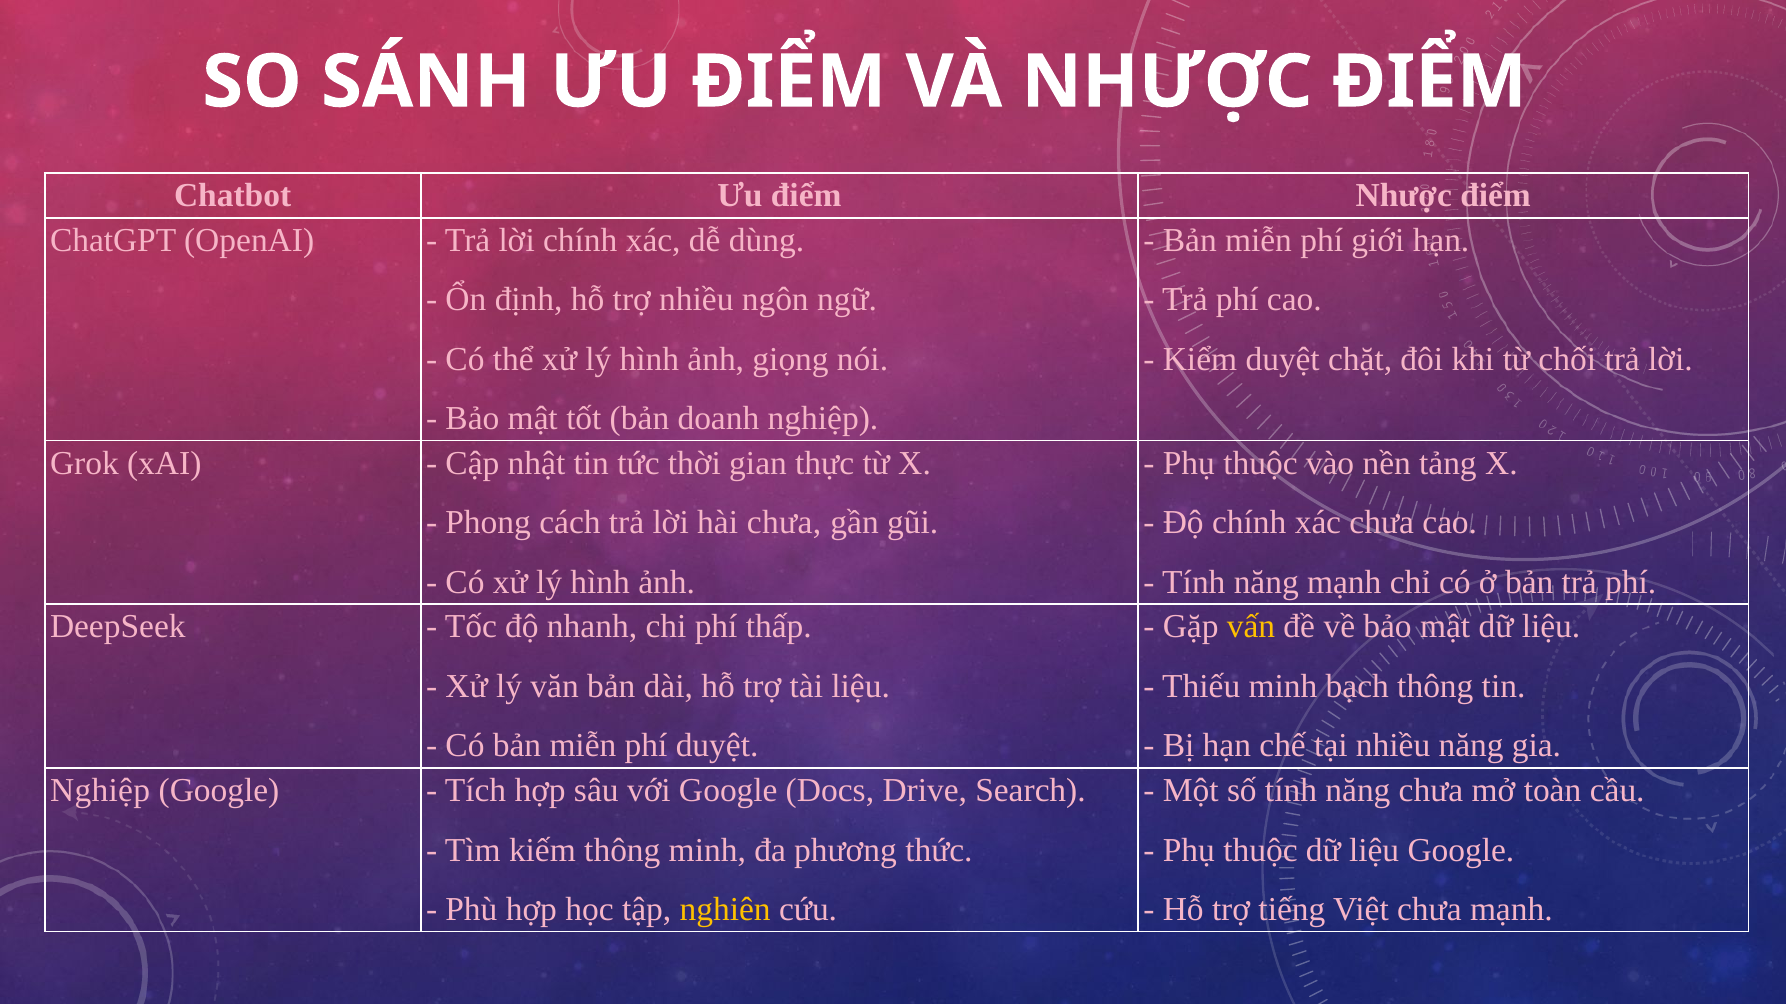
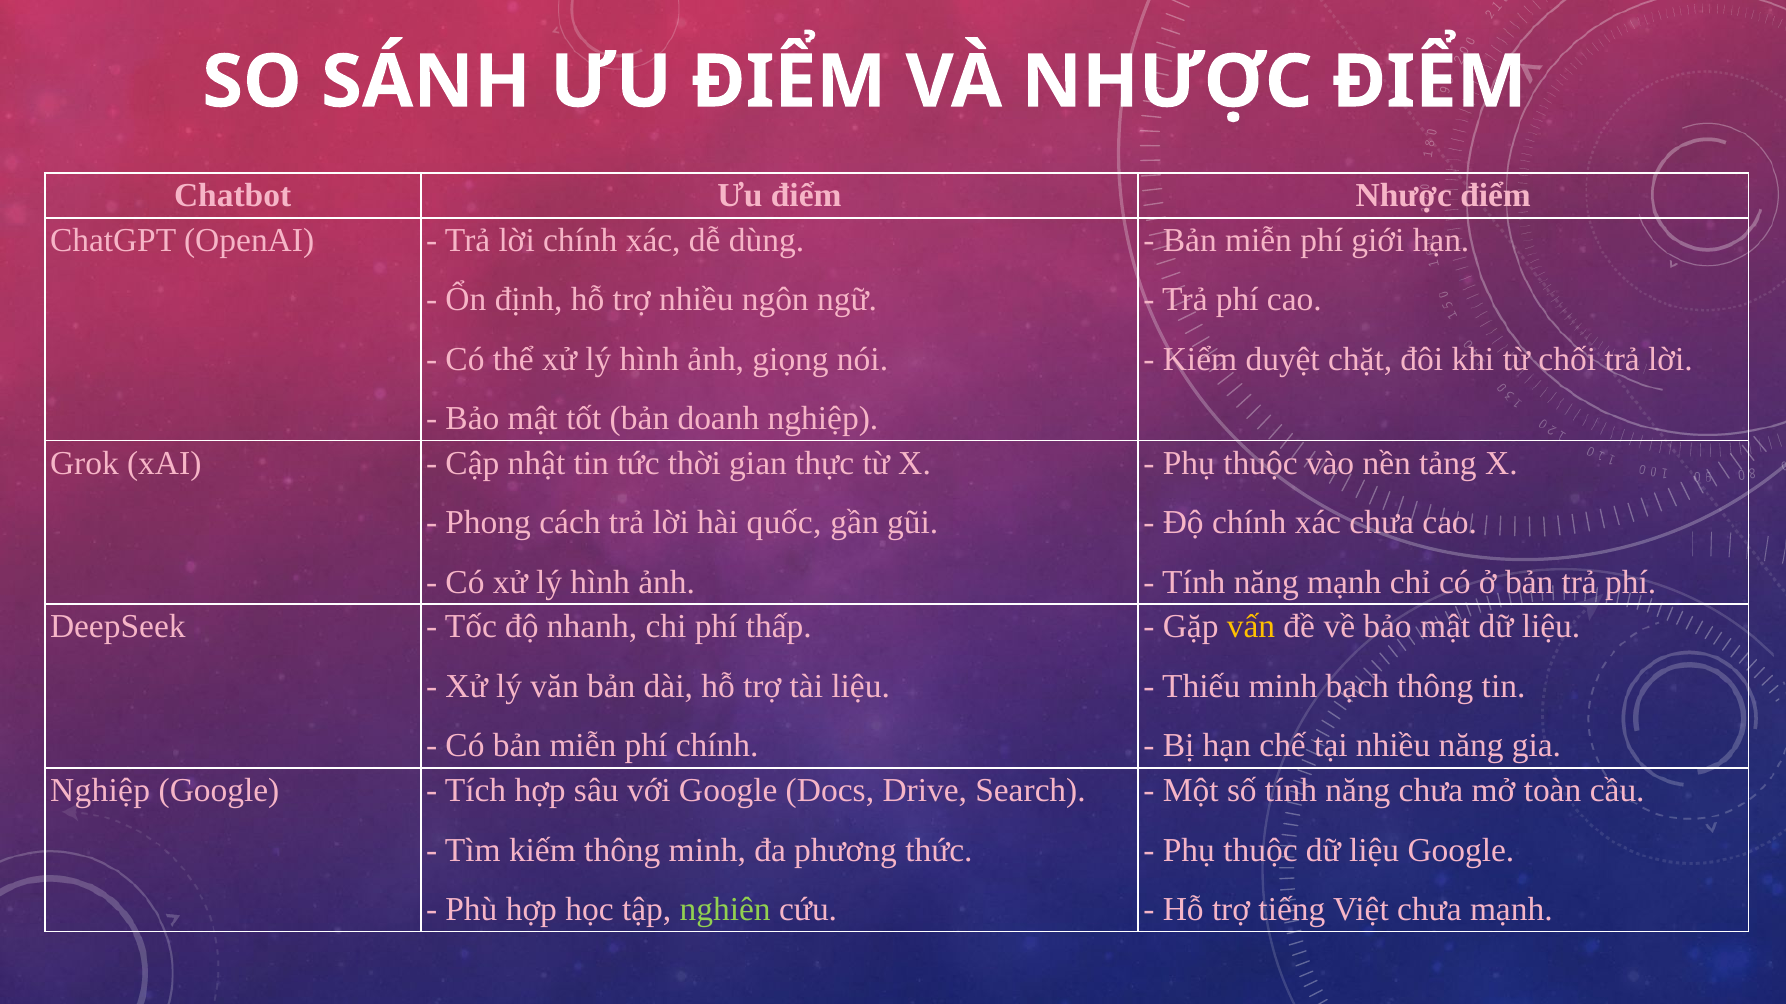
hài chưa: chưa -> quốc (784, 523)
phí duyệt: duyệt -> chính (717, 746)
nghiên colour: yellow -> light green (725, 910)
